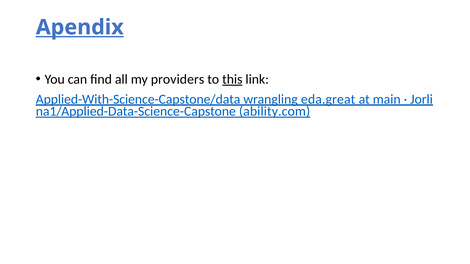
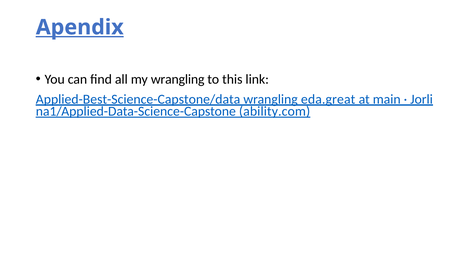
my providers: providers -> wrangling (178, 79)
this underline: present -> none (232, 79)
Applied-With-Science-Capstone/data: Applied-With-Science-Capstone/data -> Applied-Best-Science-Capstone/data (138, 99)
